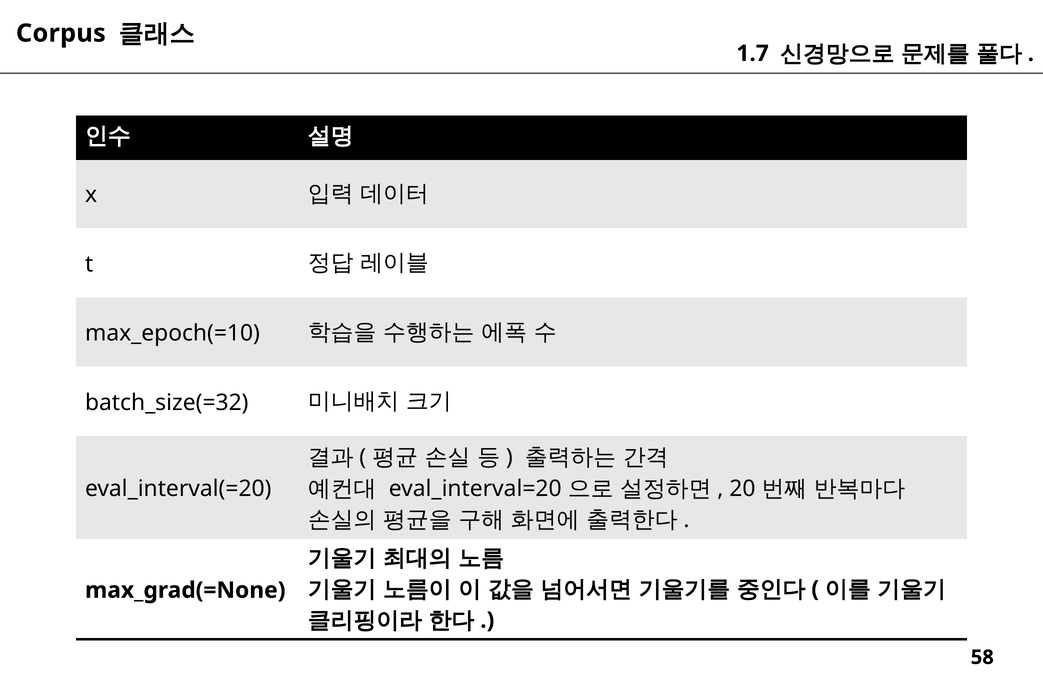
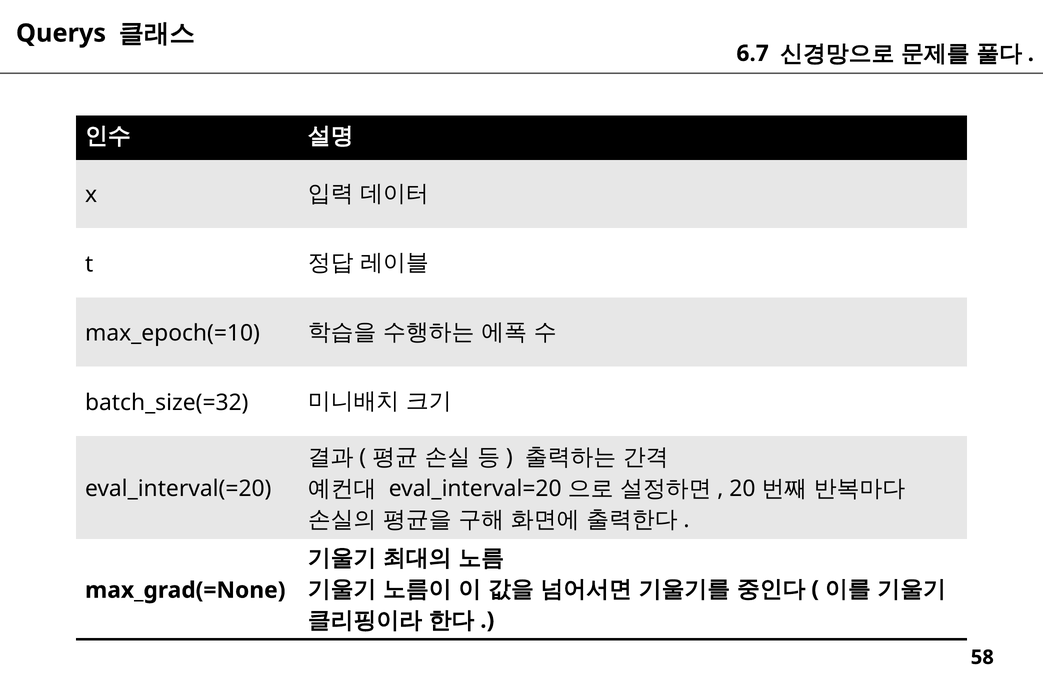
Corpus: Corpus -> Querys (61, 33)
1.7: 1.7 -> 6.7 (753, 53)
